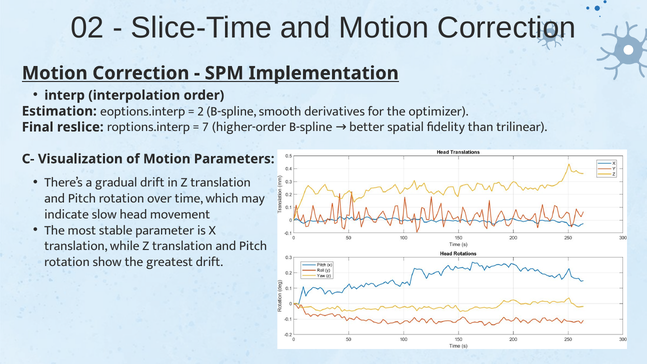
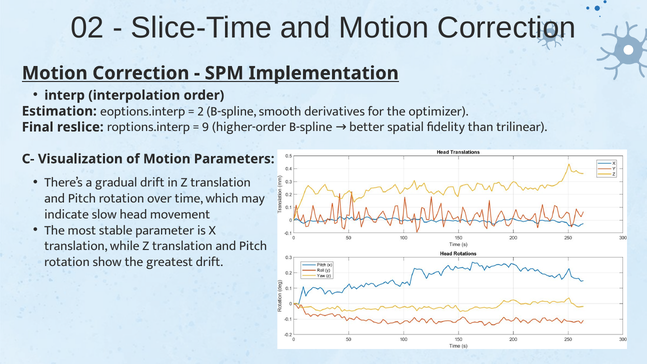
7: 7 -> 9 (206, 127)
